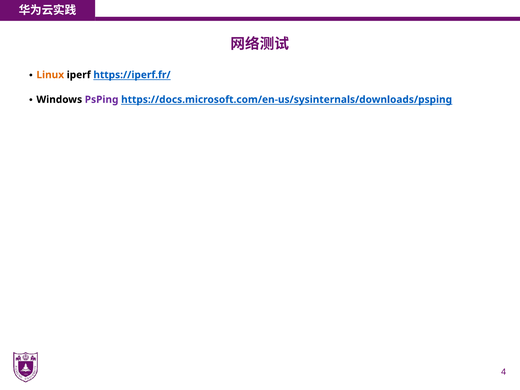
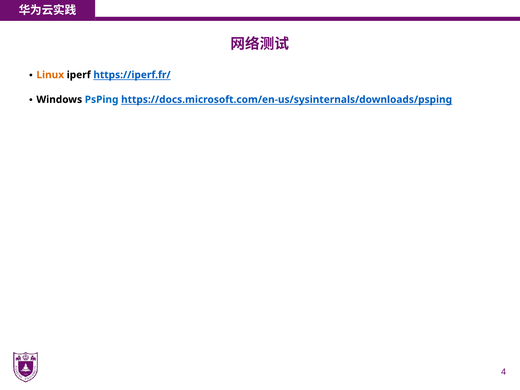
PsPing colour: purple -> blue (102, 100)
